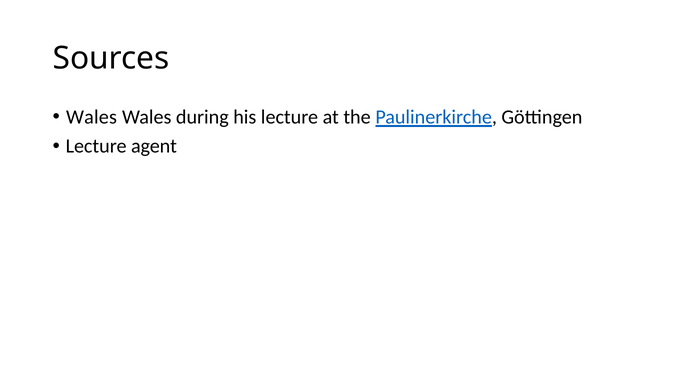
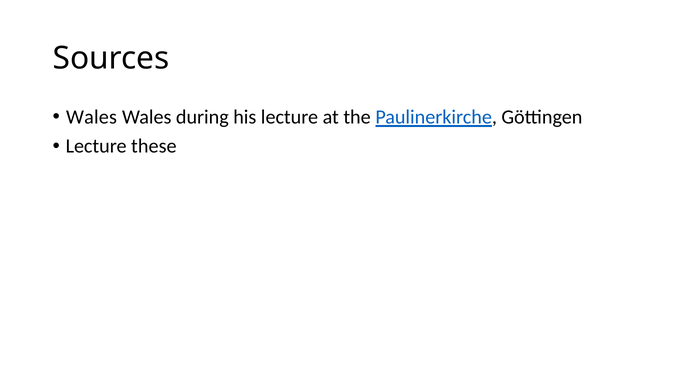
agent: agent -> these (154, 146)
